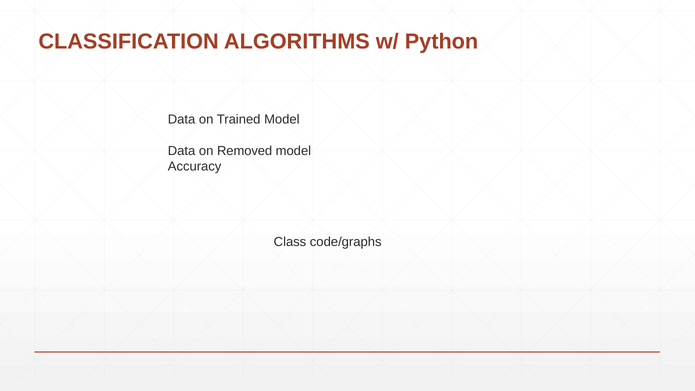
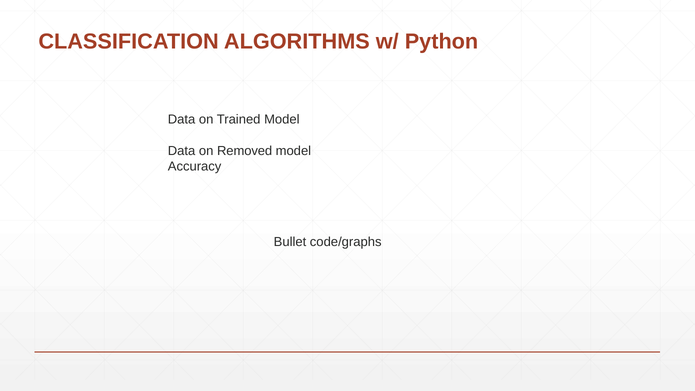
Class: Class -> Bullet (290, 242)
